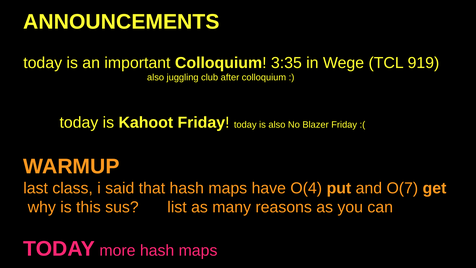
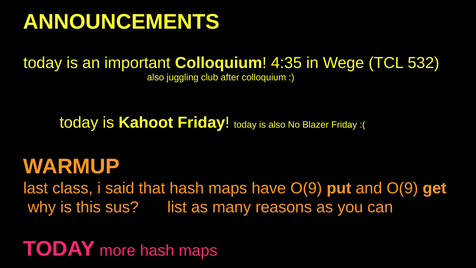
3:35: 3:35 -> 4:35 (286, 63)
919: 919 -> 532 (423, 63)
have O(4: O(4 -> O(9 (306, 188)
and O(7: O(7 -> O(9 (402, 188)
